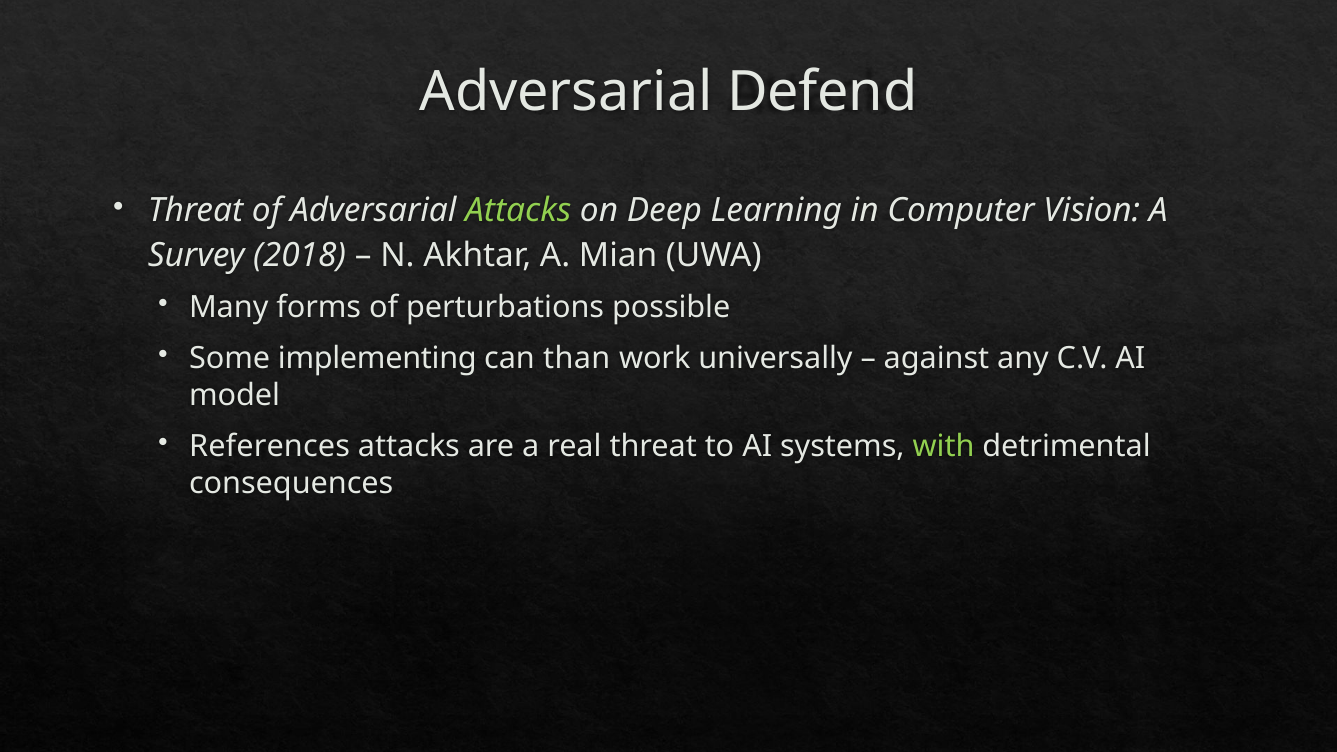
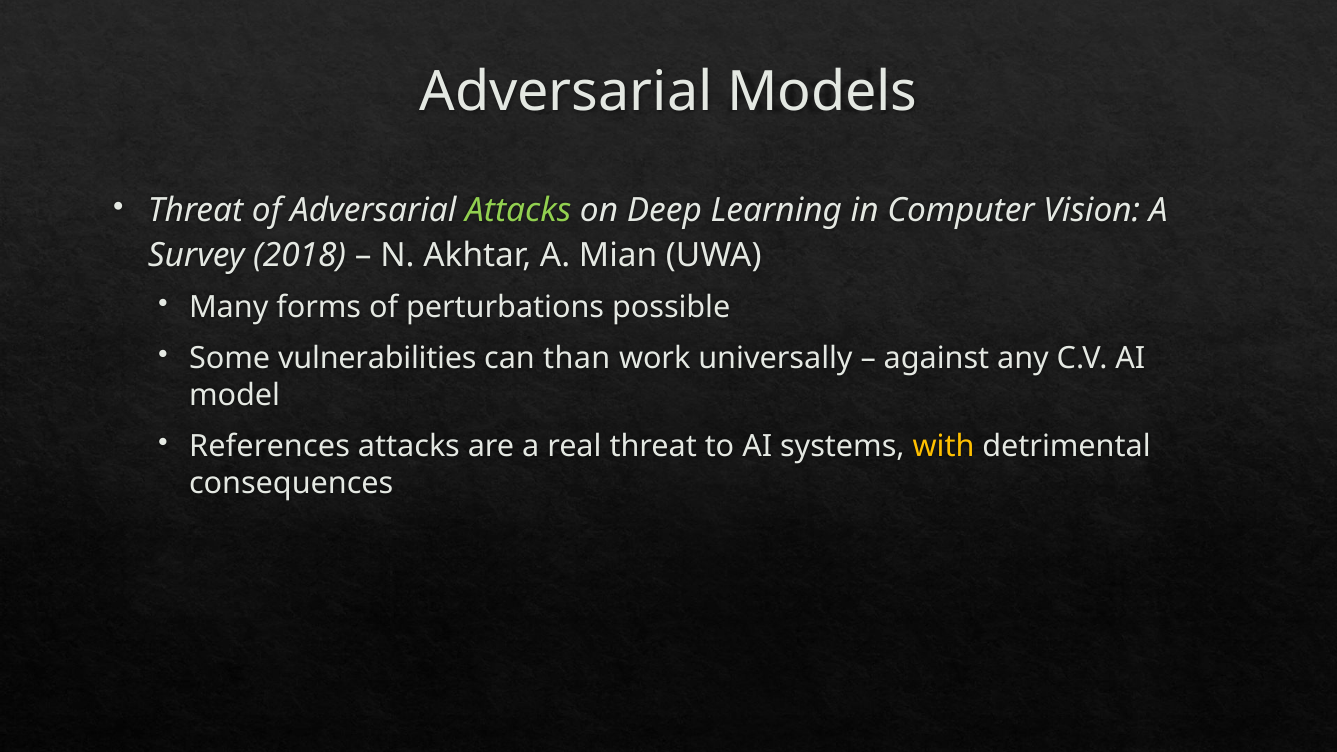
Defend: Defend -> Models (822, 92)
implementing: implementing -> vulnerabilities (377, 359)
with colour: light green -> yellow (944, 447)
